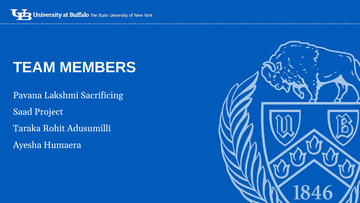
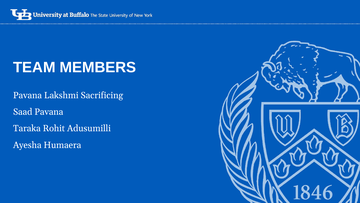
Saad Project: Project -> Pavana (49, 112)
